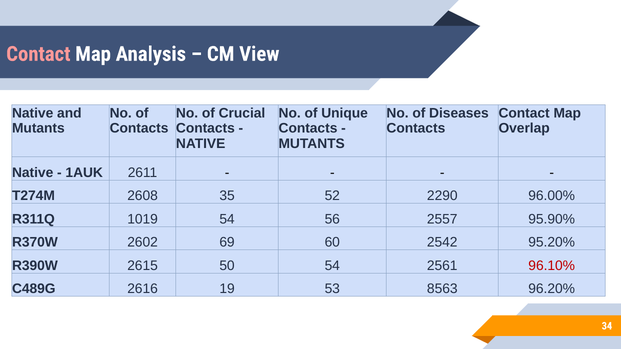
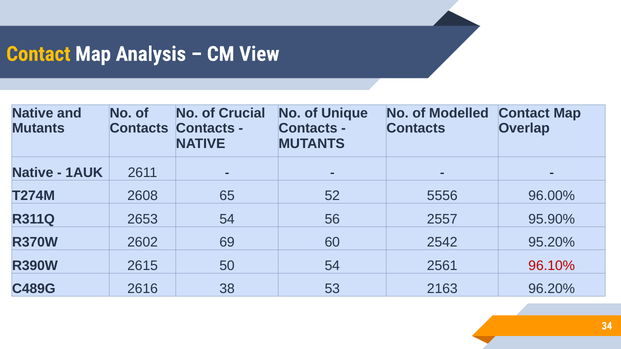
Contact colour: pink -> yellow (38, 54)
Diseases: Diseases -> Modelled (459, 113)
35: 35 -> 65 (227, 196)
2290: 2290 -> 5556 (442, 196)
1019: 1019 -> 2653 (143, 219)
19: 19 -> 38 (227, 289)
8563: 8563 -> 2163 (442, 289)
